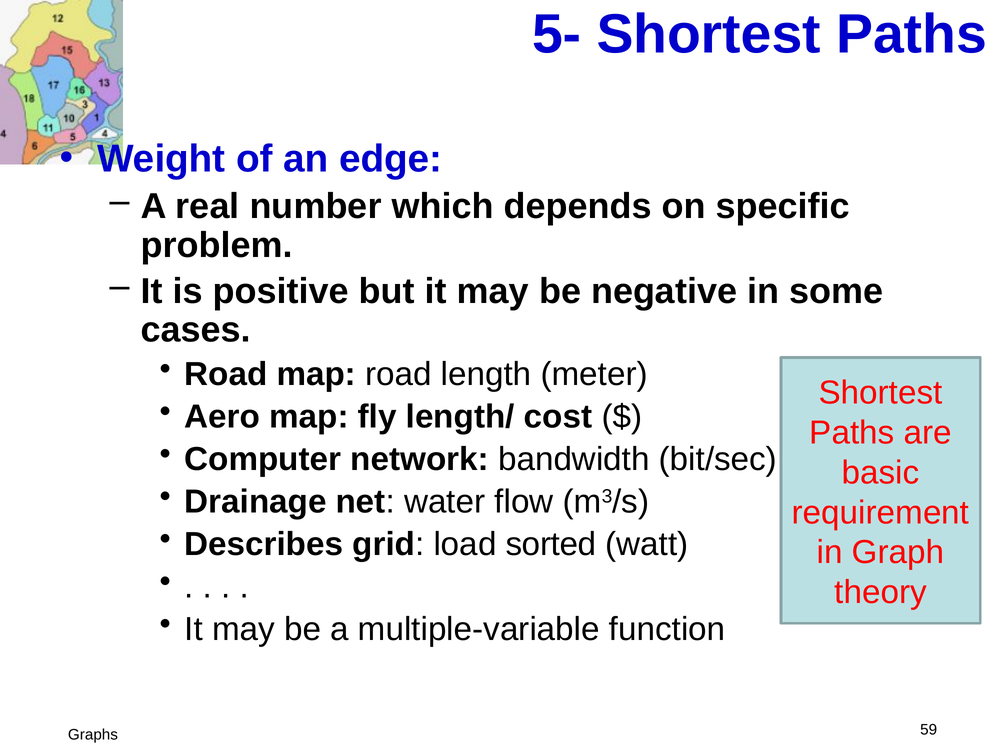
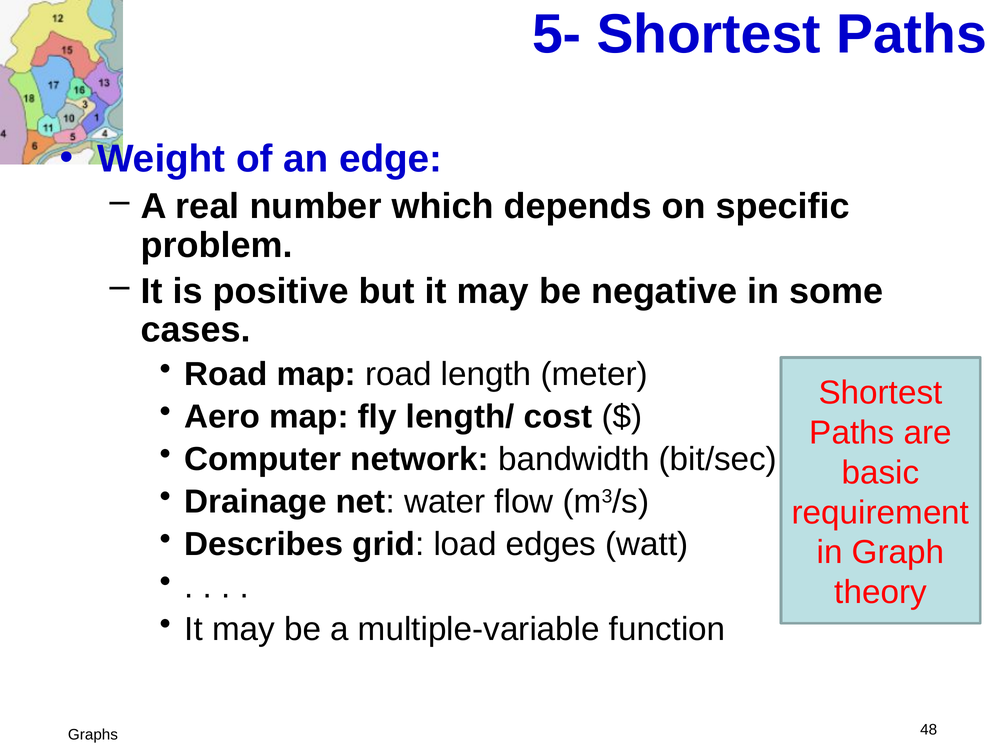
sorted: sorted -> edges (551, 544)
59: 59 -> 48 (929, 730)
